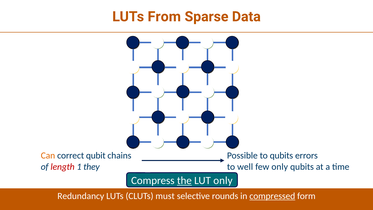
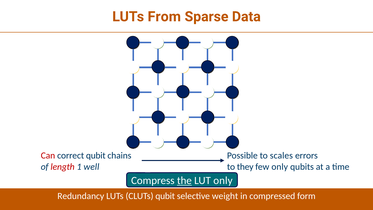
Can colour: orange -> red (48, 155)
to qubits: qubits -> scales (281, 155)
they: they -> well (91, 167)
well: well -> they (245, 167)
CLUTs must: must -> qubit (165, 196)
rounds: rounds -> weight (225, 196)
compressed underline: present -> none (272, 196)
